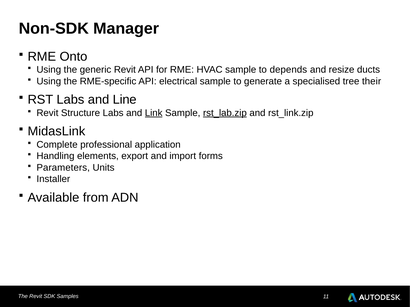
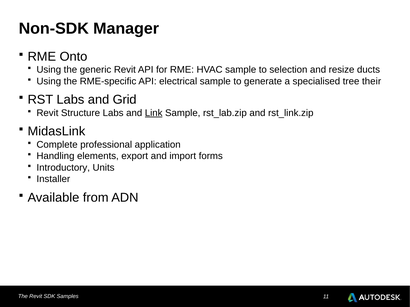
depends: depends -> selection (288, 70)
Line: Line -> Grid (125, 100)
rst_lab.zip underline: present -> none (225, 113)
Parameters: Parameters -> Introductory (63, 168)
